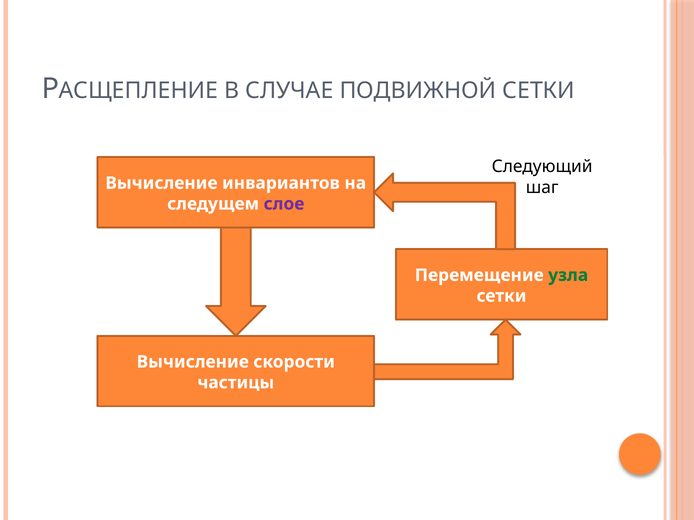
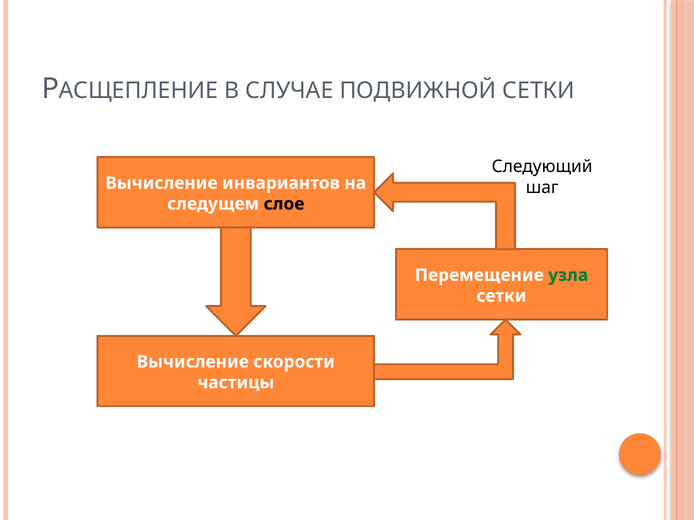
слое colour: purple -> black (284, 204)
